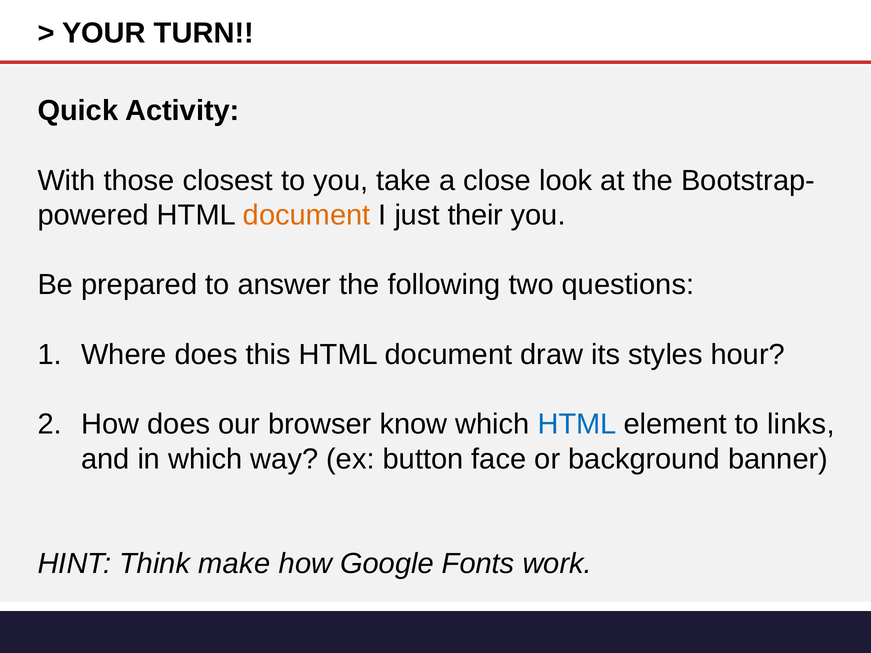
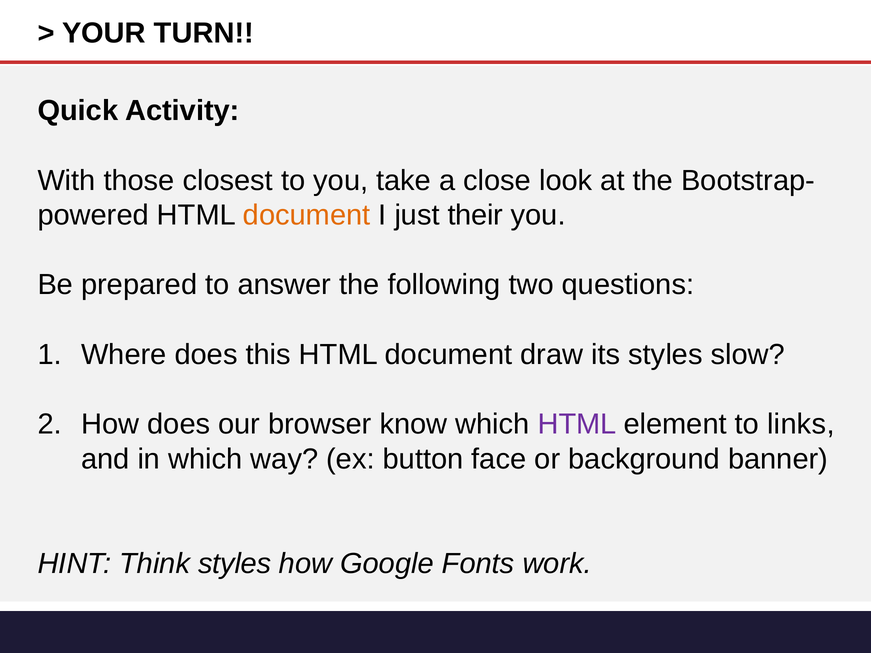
hour: hour -> slow (748, 355)
HTML colour: blue -> purple (577, 424)
Think make: make -> styles (235, 564)
